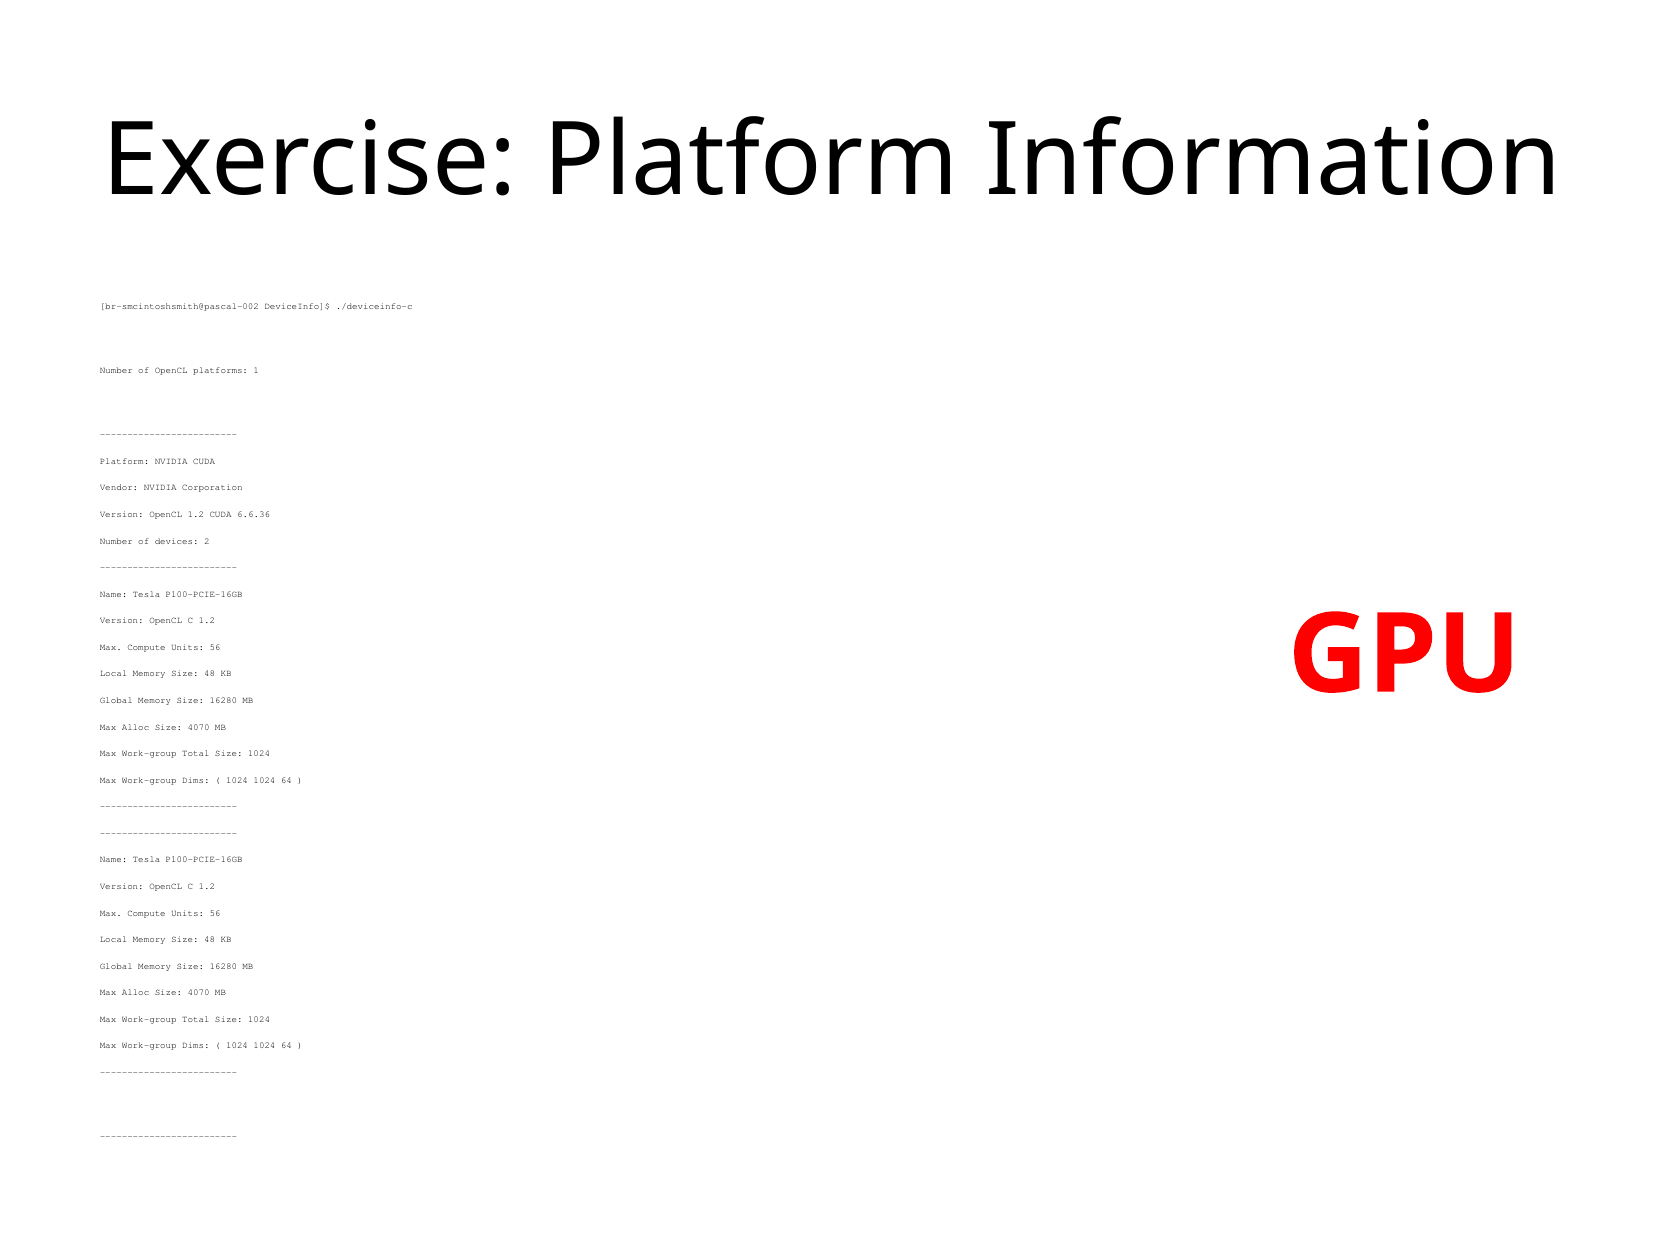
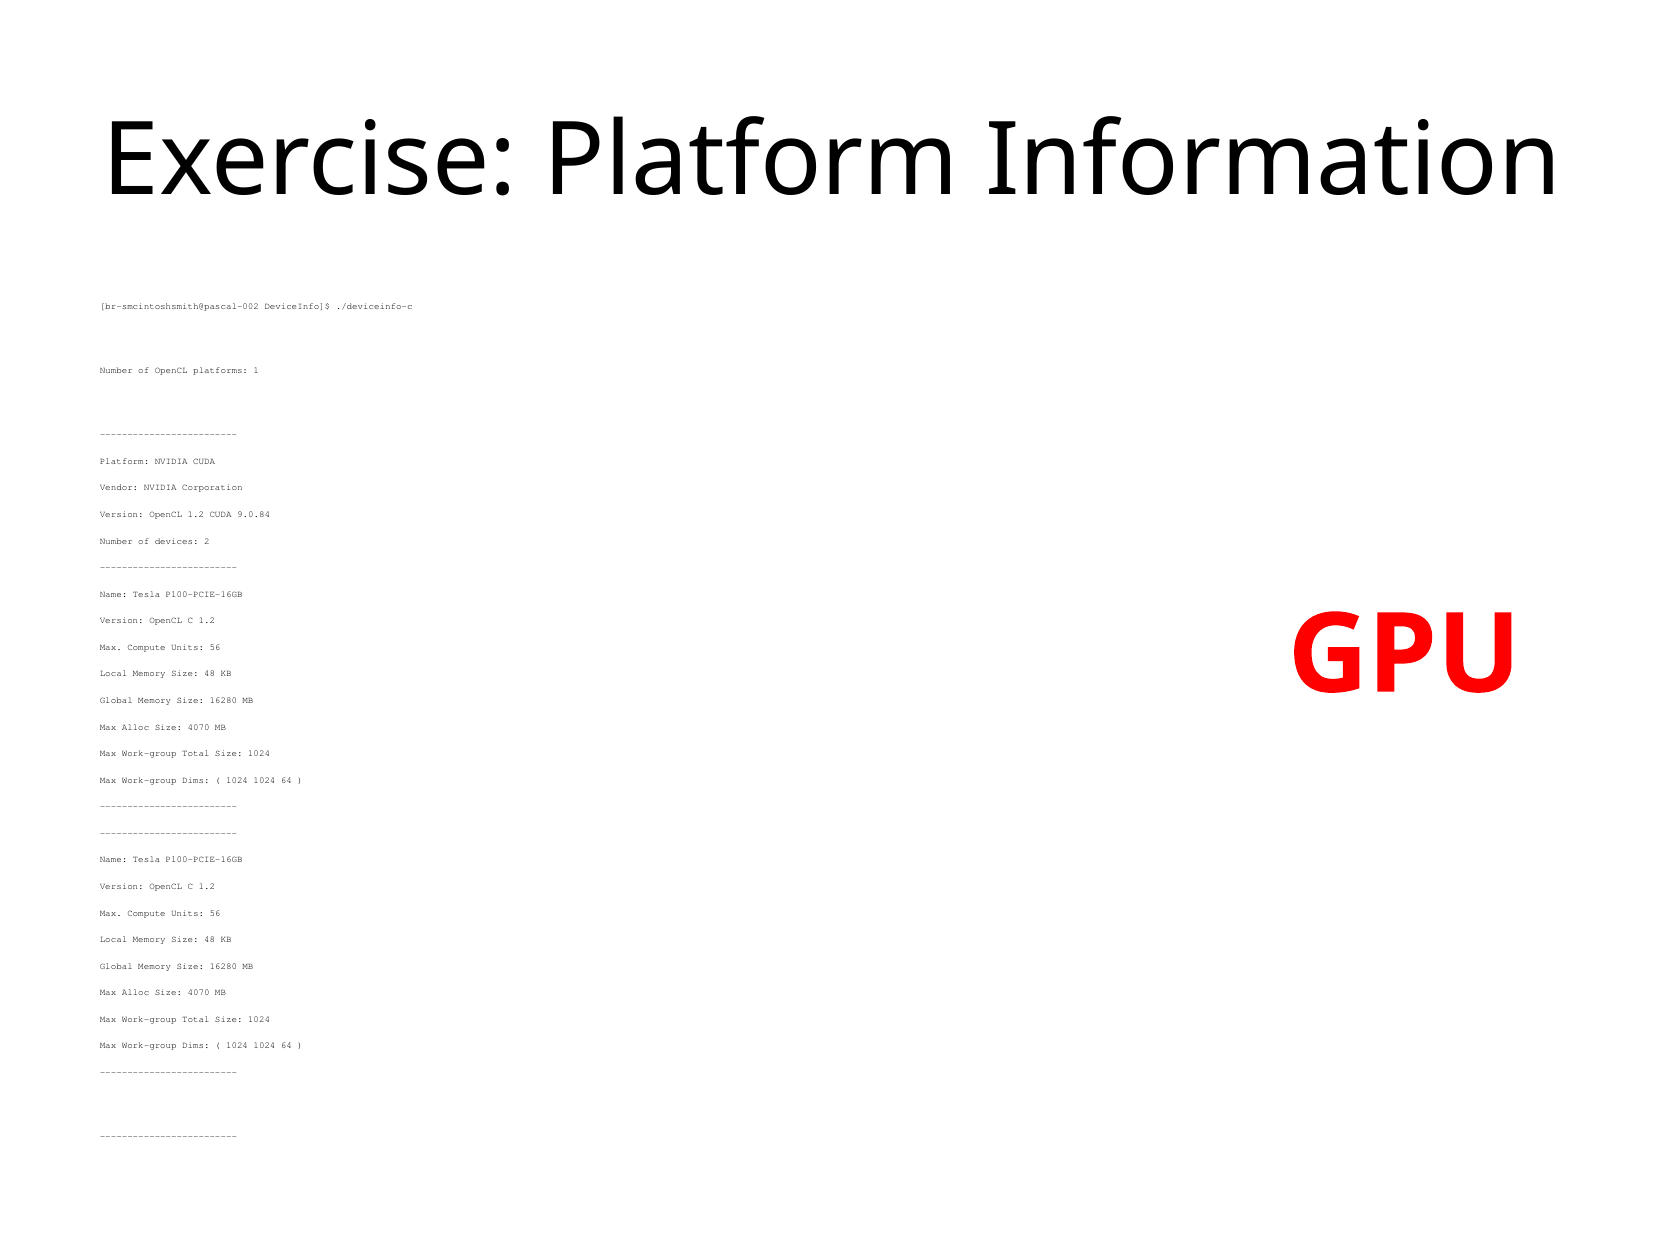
6.6.36: 6.6.36 -> 9.0.84 (254, 514)
